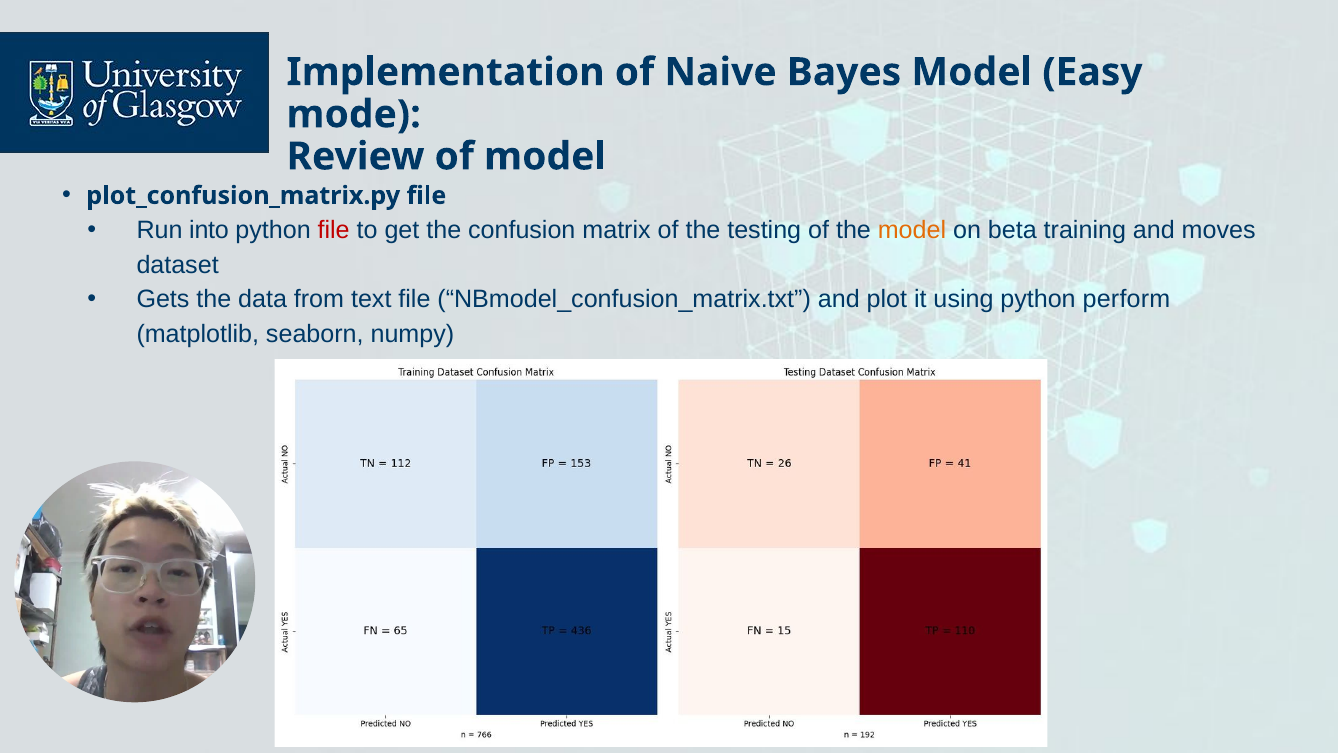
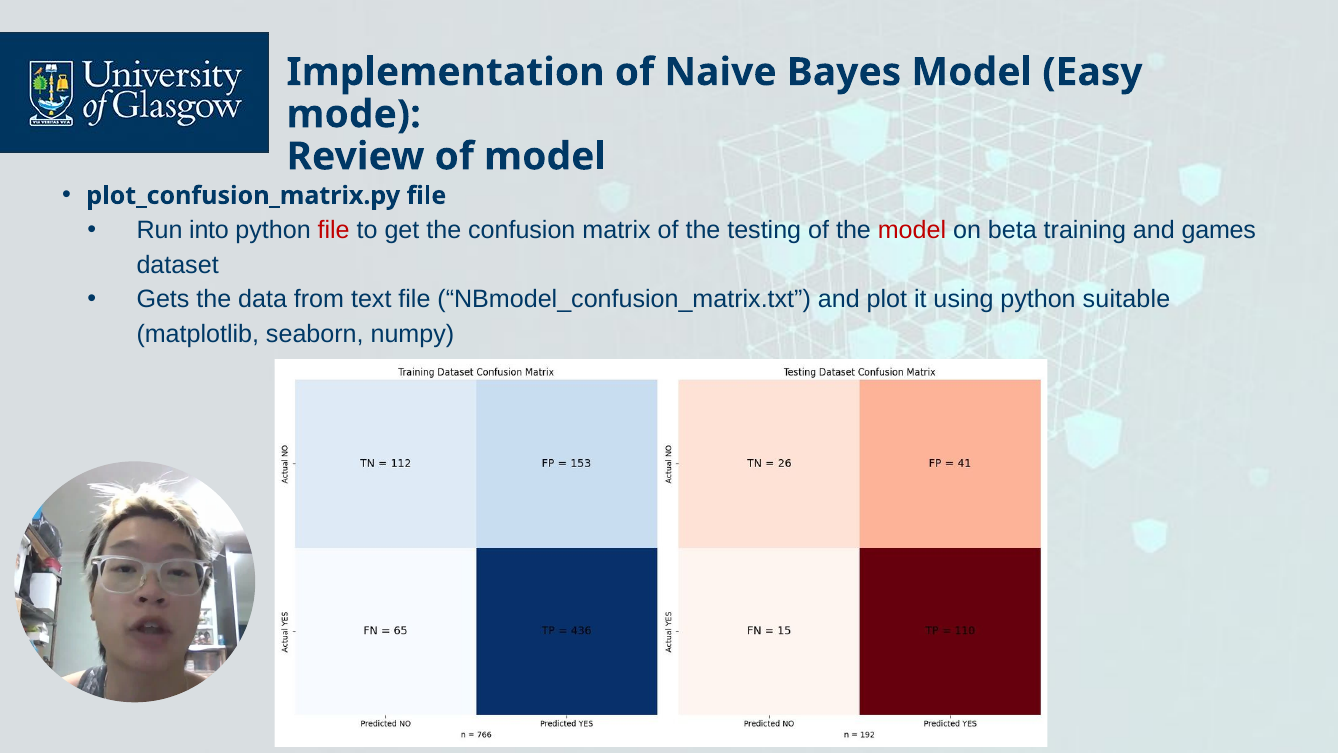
model colour: orange -> red (912, 230)
moves: moves -> games (1219, 230)
perform: perform -> suitable (1126, 299)
